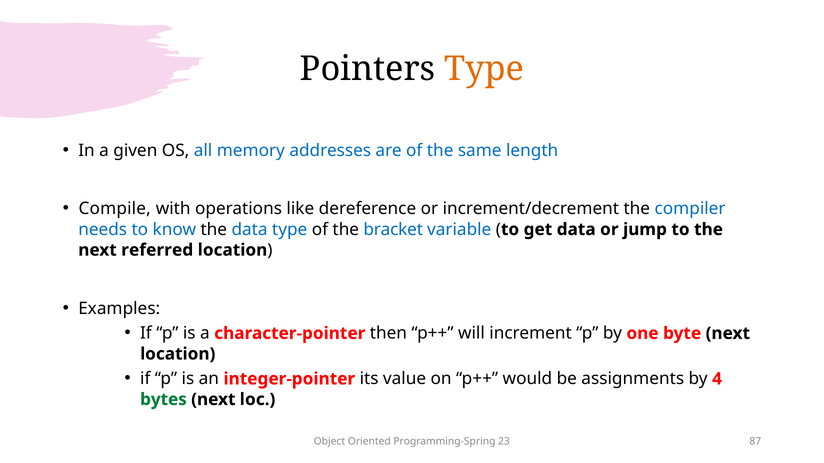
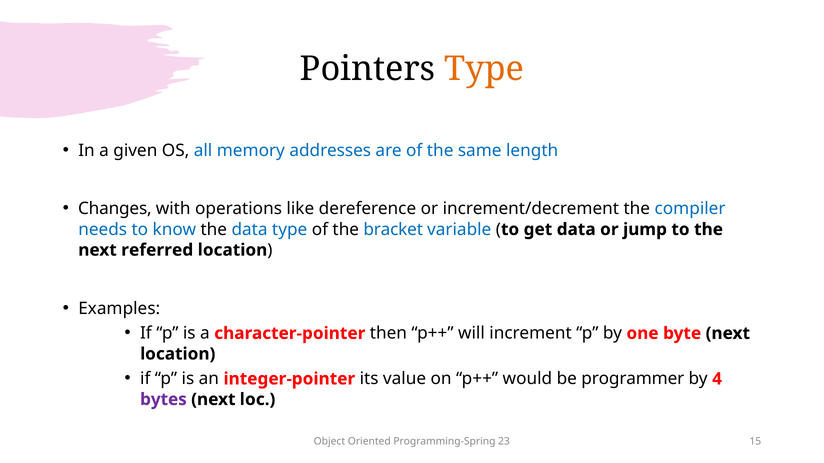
Compile: Compile -> Changes (115, 209)
assignments: assignments -> programmer (633, 379)
bytes colour: green -> purple (163, 400)
87: 87 -> 15 (755, 442)
